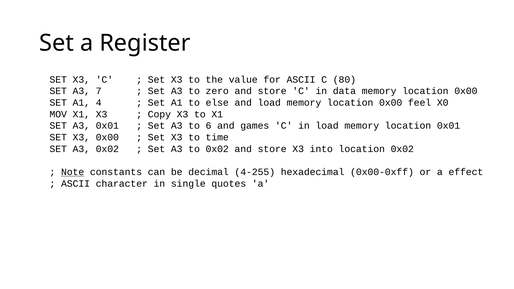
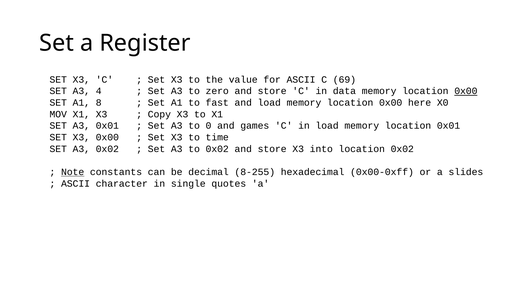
80: 80 -> 69 (344, 80)
7: 7 -> 4 (99, 91)
0x00 underline: none -> present (466, 91)
4: 4 -> 8 (99, 103)
else: else -> fast (217, 103)
feel: feel -> here (420, 103)
6: 6 -> 0 (209, 126)
4-255: 4-255 -> 8-255 (255, 172)
effect: effect -> slides (466, 172)
